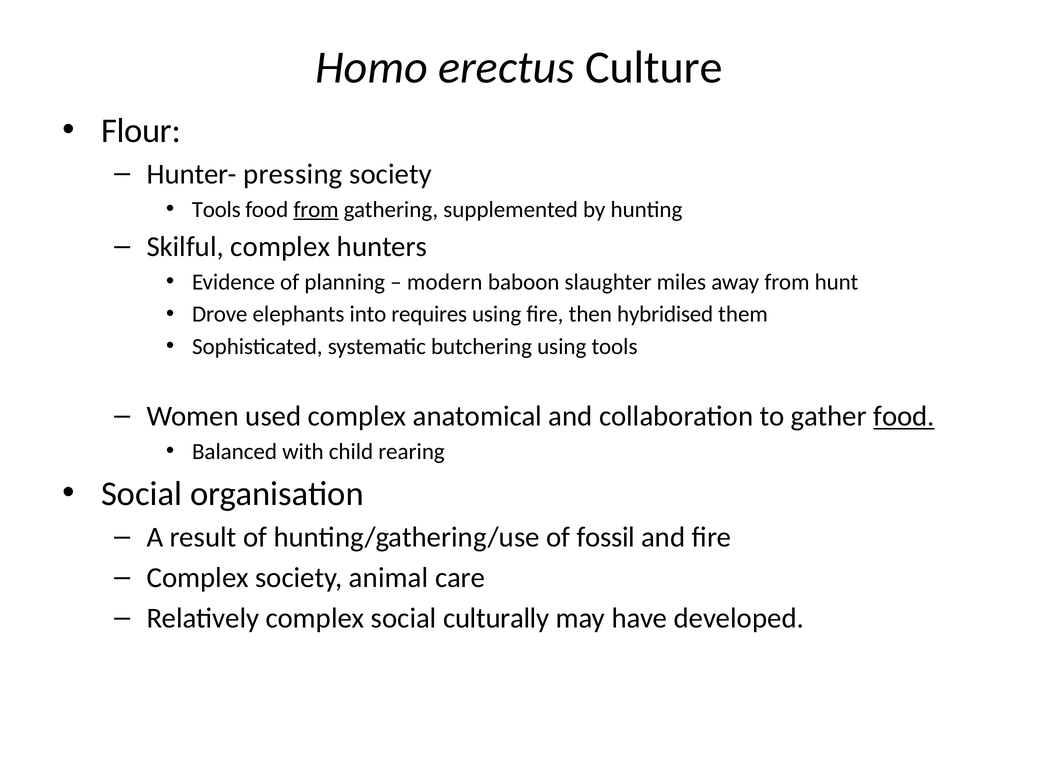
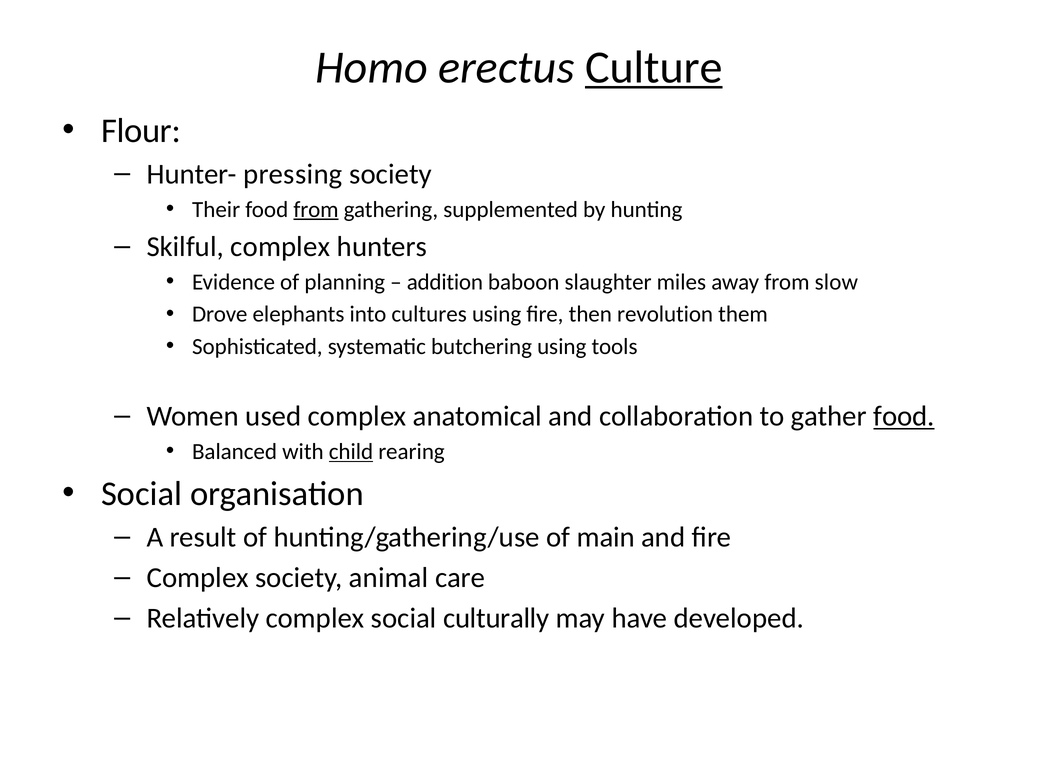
Culture underline: none -> present (654, 67)
Tools: Tools -> Their (216, 209)
modern: modern -> addition (445, 282)
hunt: hunt -> slow (836, 282)
requires: requires -> cultures (429, 314)
hybridised: hybridised -> revolution (665, 314)
child underline: none -> present (351, 451)
fossil: fossil -> main (606, 537)
